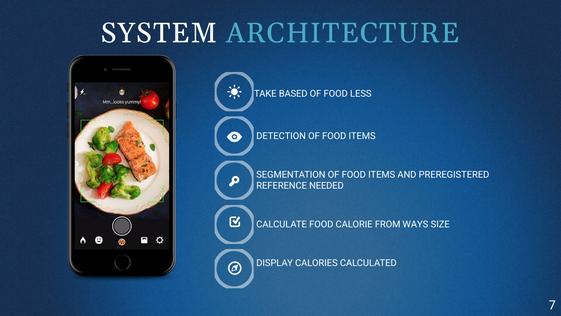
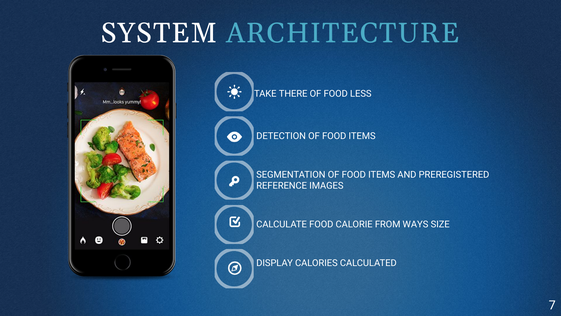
BASED: BASED -> THERE (293, 94)
NEEDED: NEEDED -> IMAGES (326, 186)
